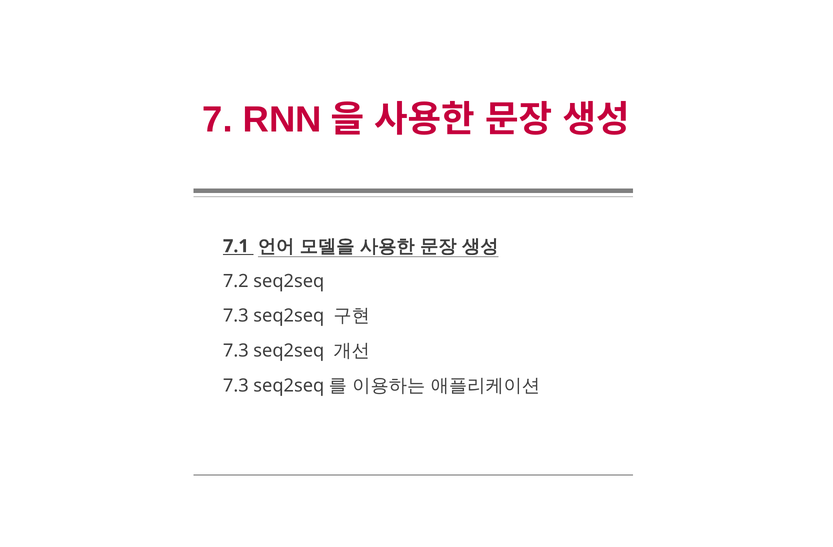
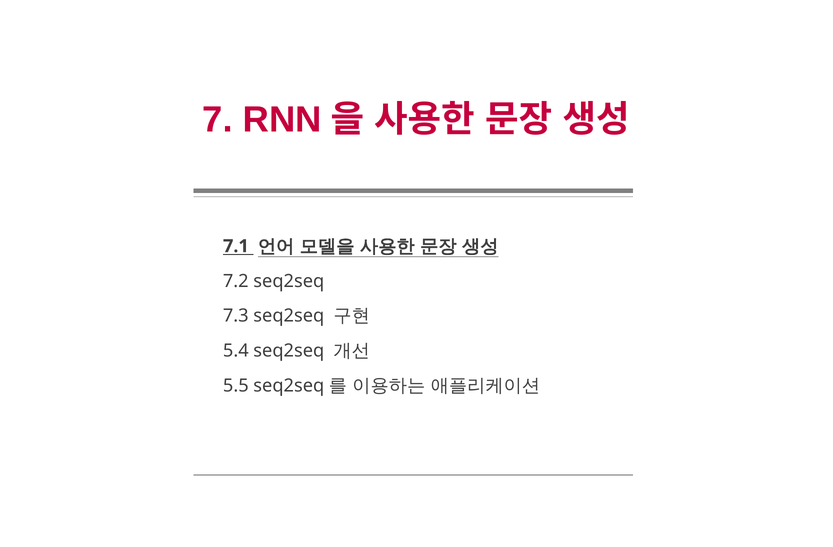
7.3: 7.3 -> 5.4 (236, 351)
7.3: 7.3 -> 5.5 (236, 386)
